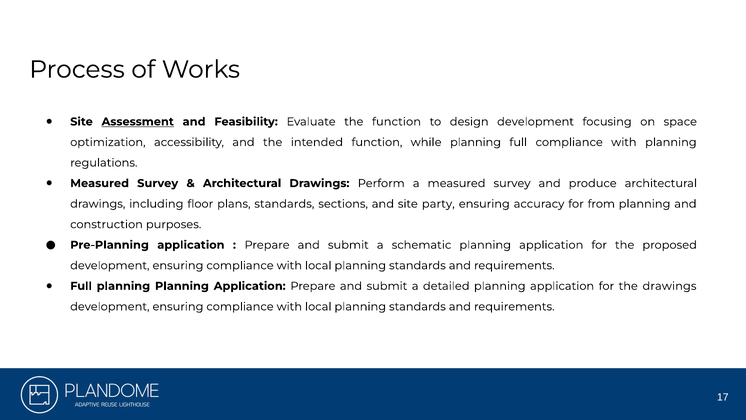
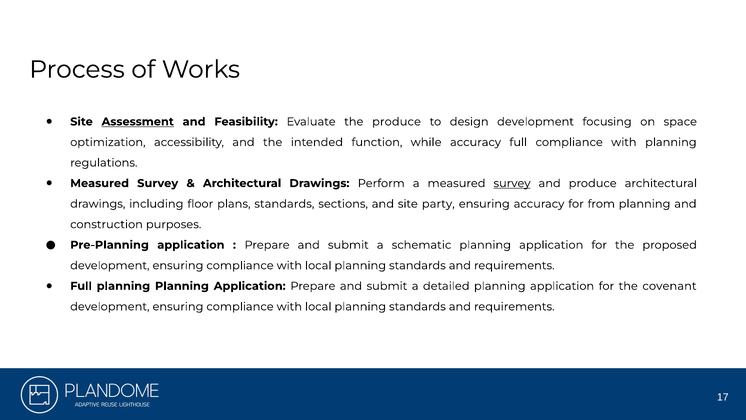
the function: function -> produce (397, 122)
while planning: planning -> accuracy (476, 142)
survey underline: none -> present (512, 183)
the drawings: drawings -> covenant (670, 286)
